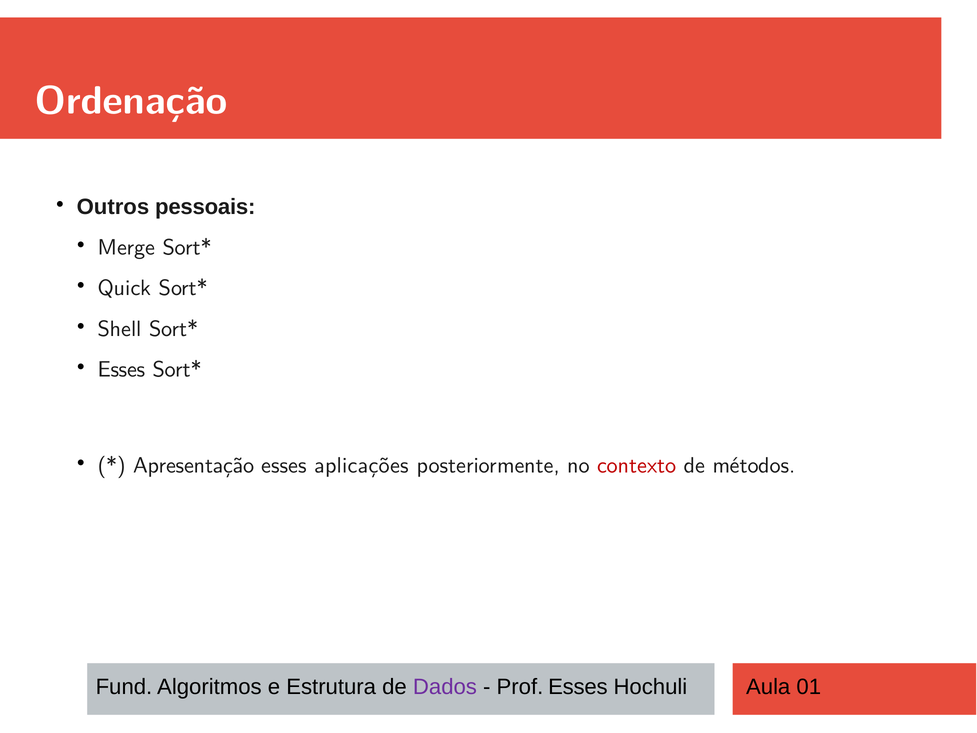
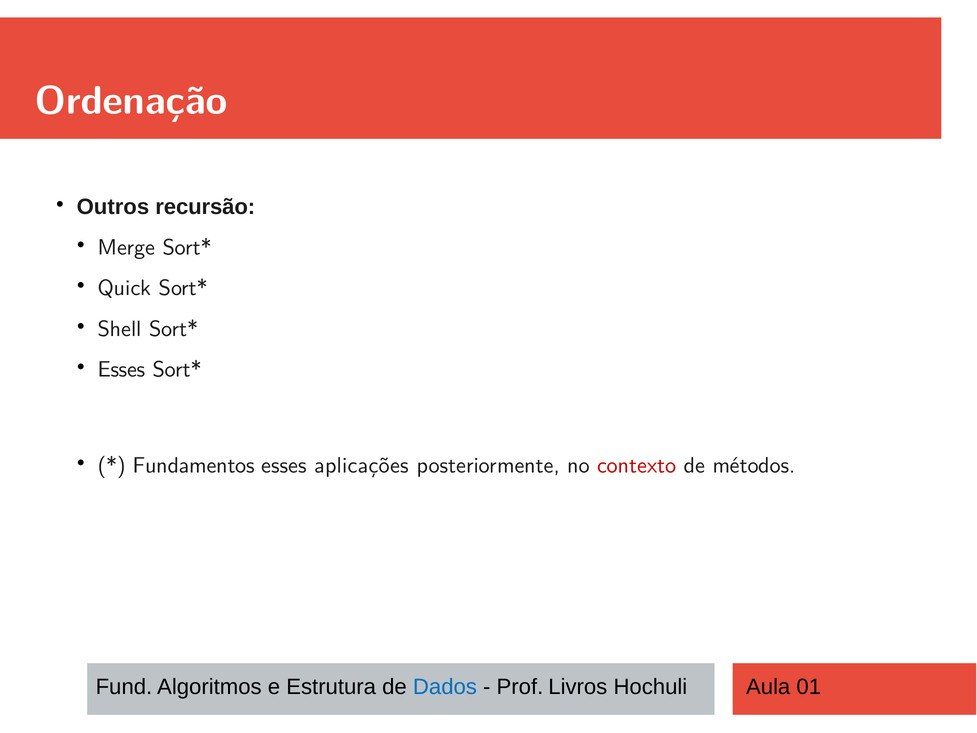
pessoais: pessoais -> recursão (205, 207)
Apresentação: Apresentação -> Fundamentos (194, 465)
Dados colour: purple -> blue (445, 687)
Prof Esses: Esses -> Livros (578, 687)
